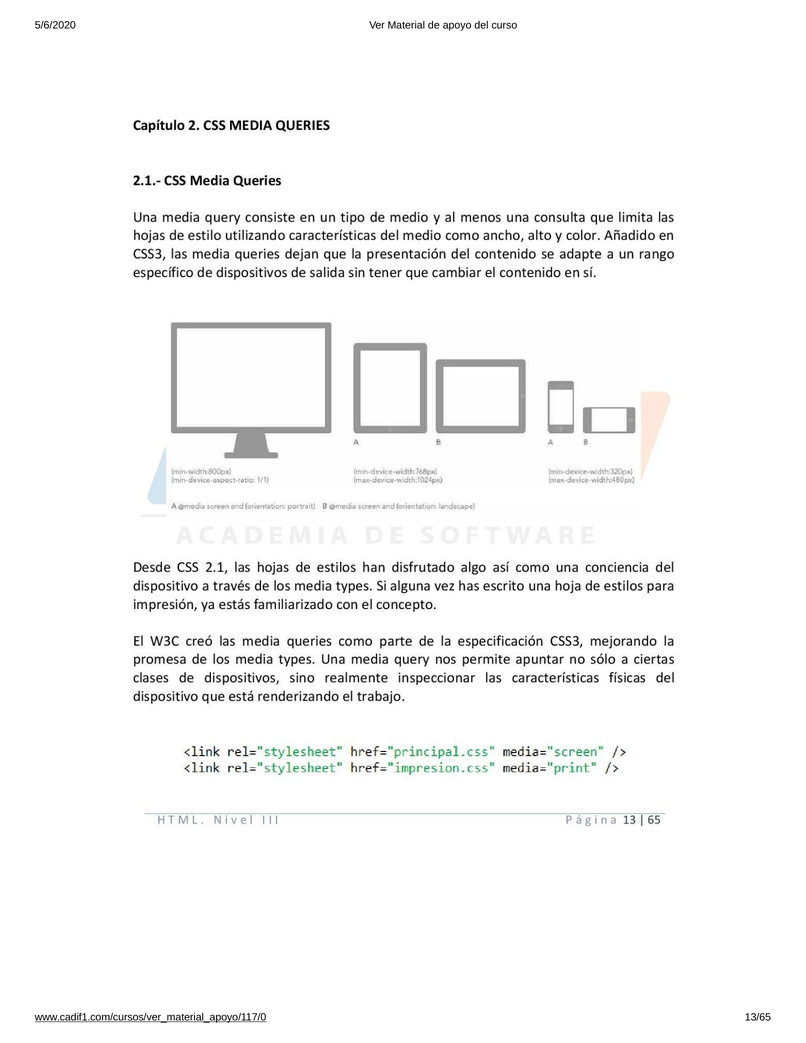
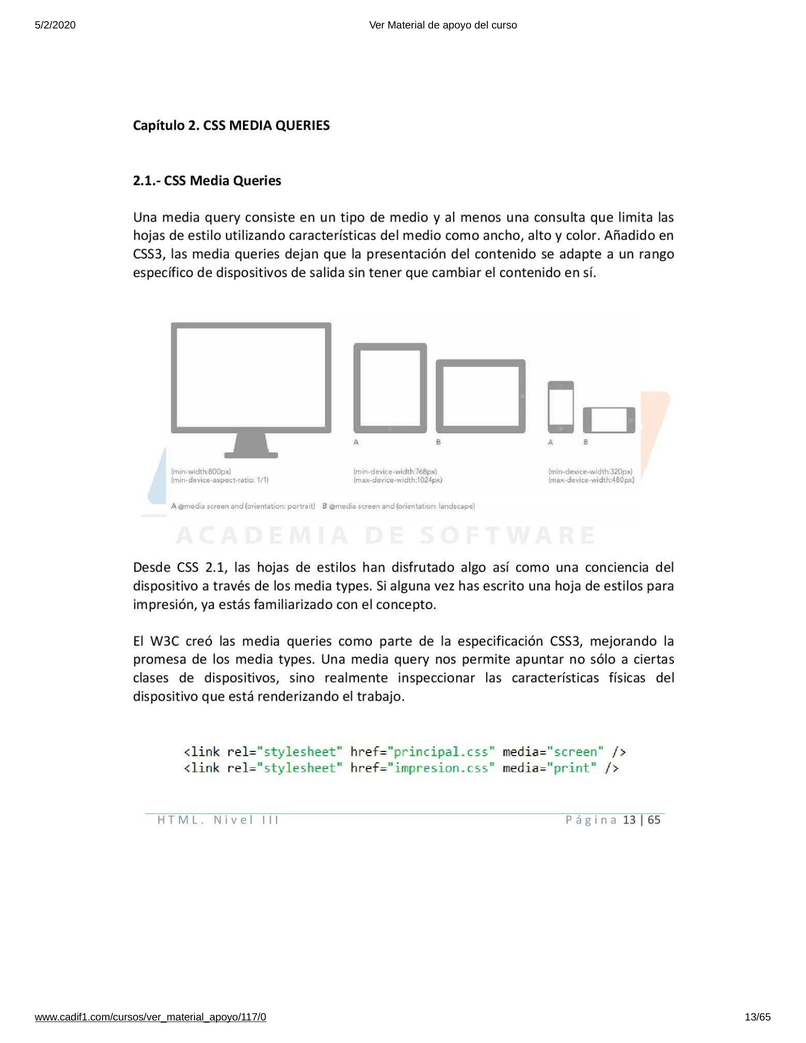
5/6/2020: 5/6/2020 -> 5/2/2020 (55, 25)
